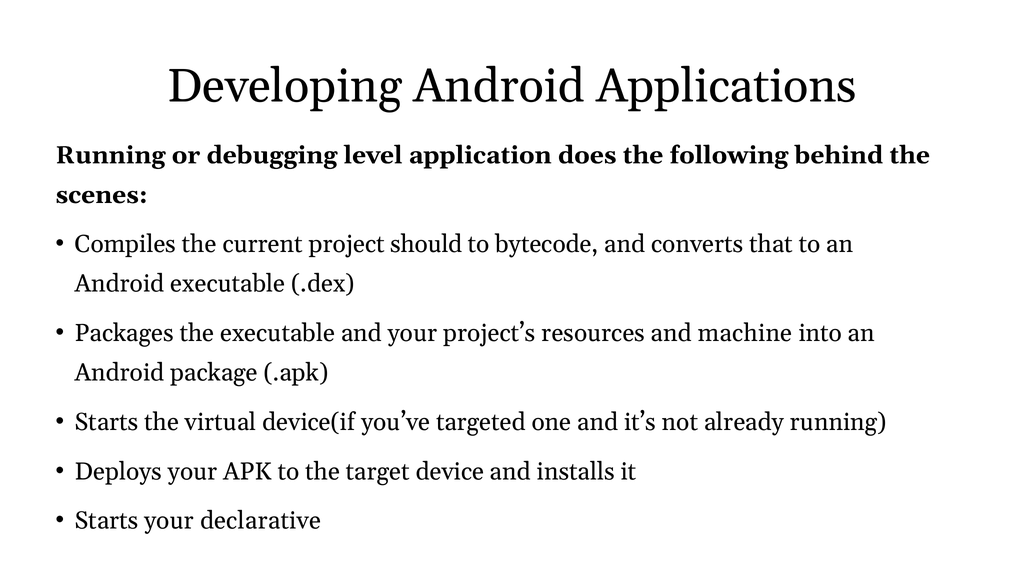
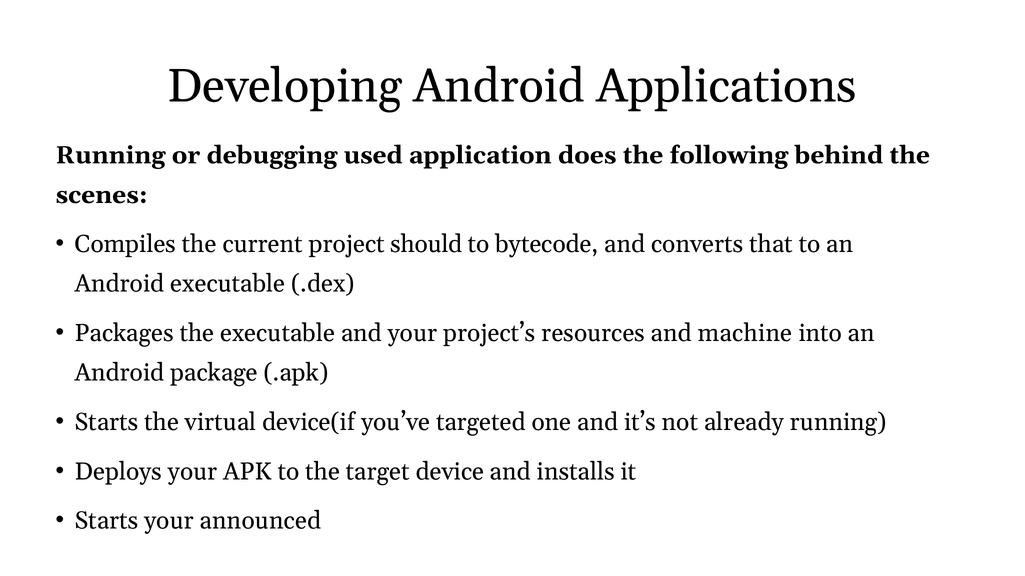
level: level -> used (373, 155)
declarative: declarative -> announced (261, 521)
